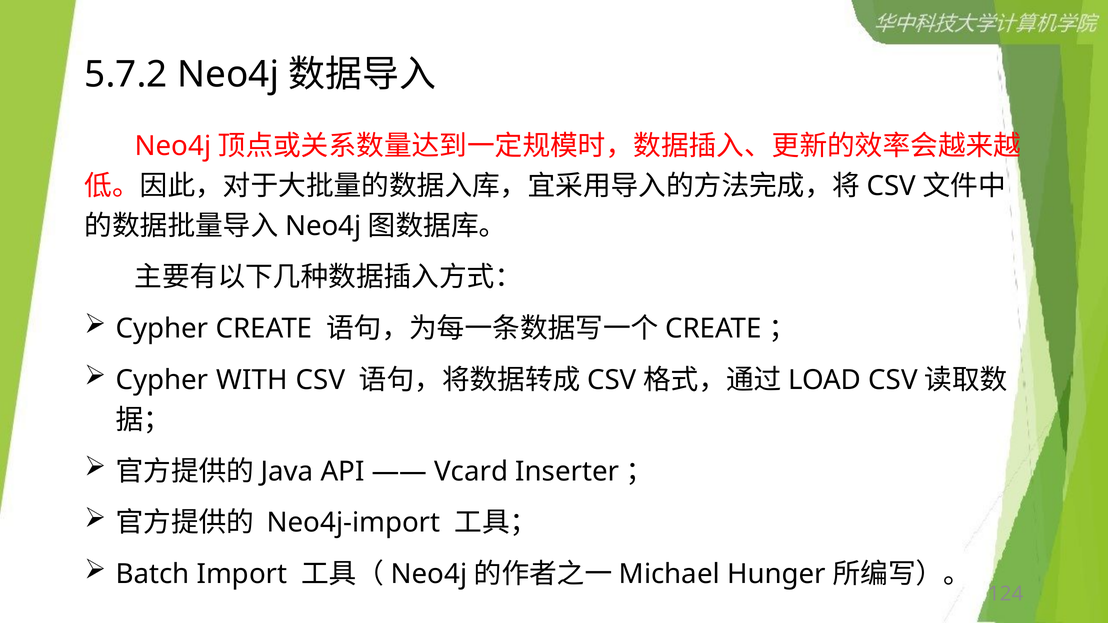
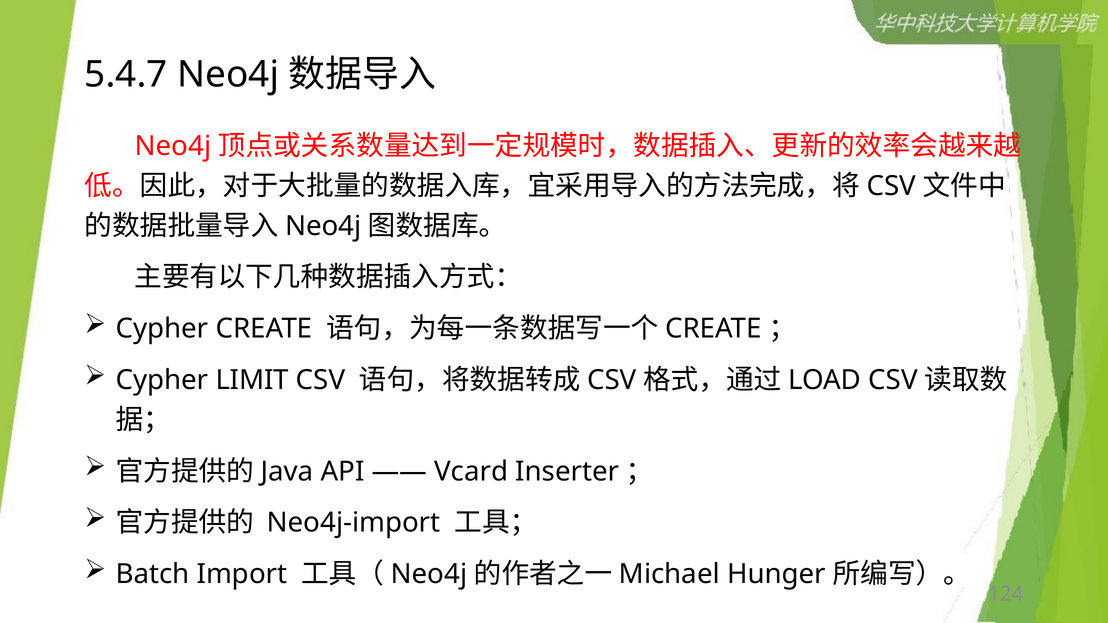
5.7.2: 5.7.2 -> 5.4.7 (126, 75)
WITH: WITH -> LIMIT (252, 380)
